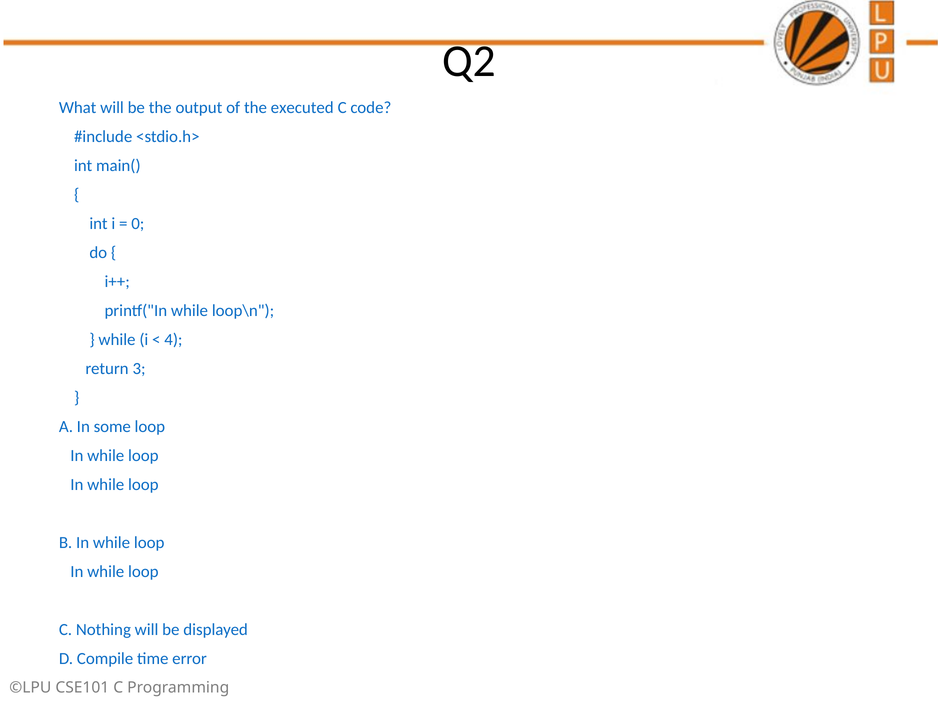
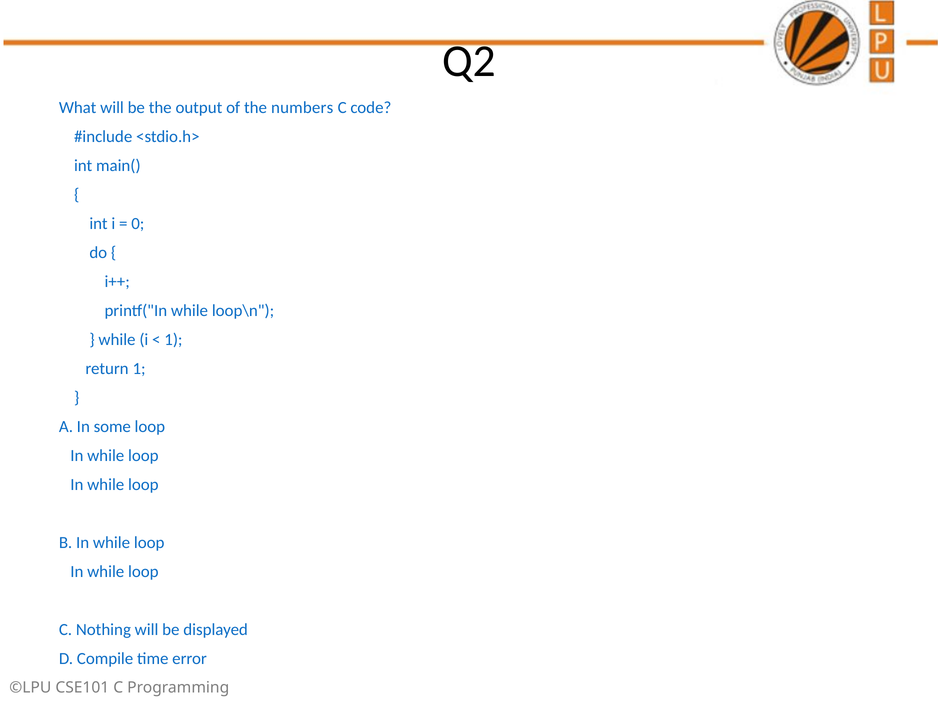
executed: executed -> numbers (302, 108)
4: 4 -> 1 (173, 339)
return 3: 3 -> 1 (139, 368)
